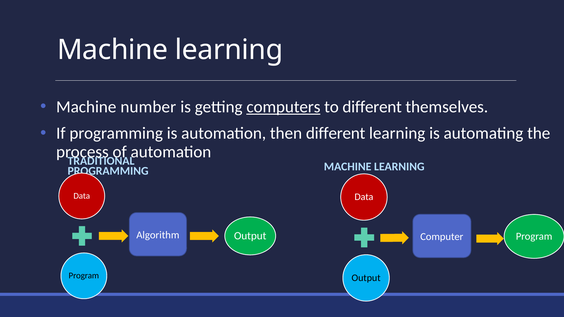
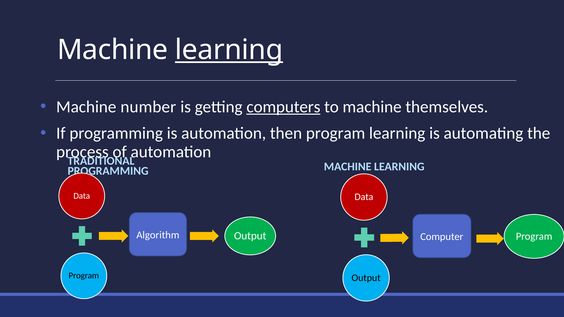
learning underline: none -> present (229, 50)
to different: different -> machine (372, 107)
then different: different -> program (336, 133)
